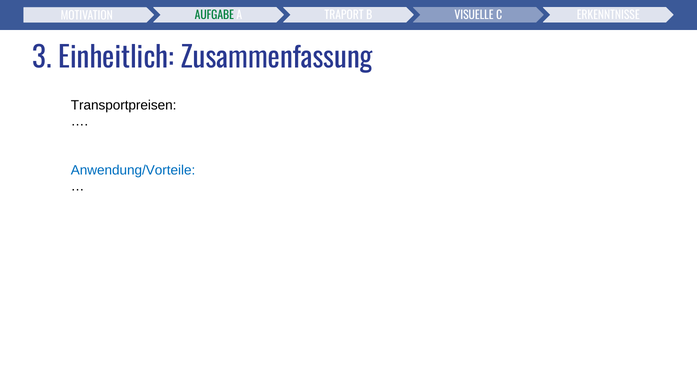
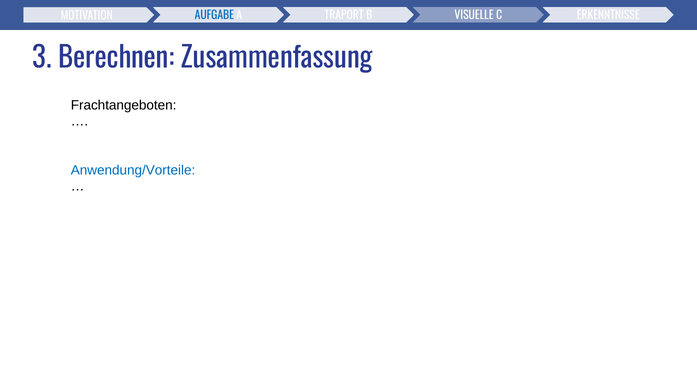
AUFGABE colour: green -> blue (214, 16)
Einheitlich: Einheitlich -> Berechnen (116, 58)
Transportpreisen: Transportpreisen -> Frachtangeboten (124, 105)
